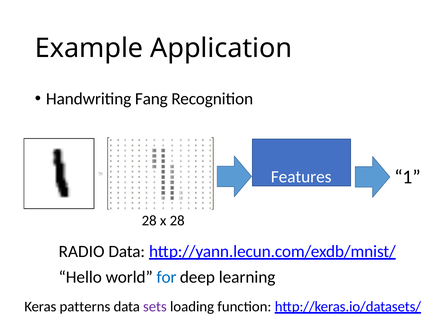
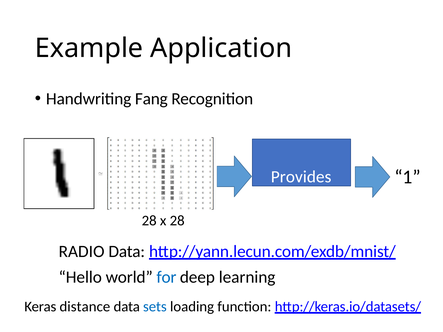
Features: Features -> Provides (301, 177)
patterns: patterns -> distance (85, 307)
sets colour: purple -> blue (155, 307)
